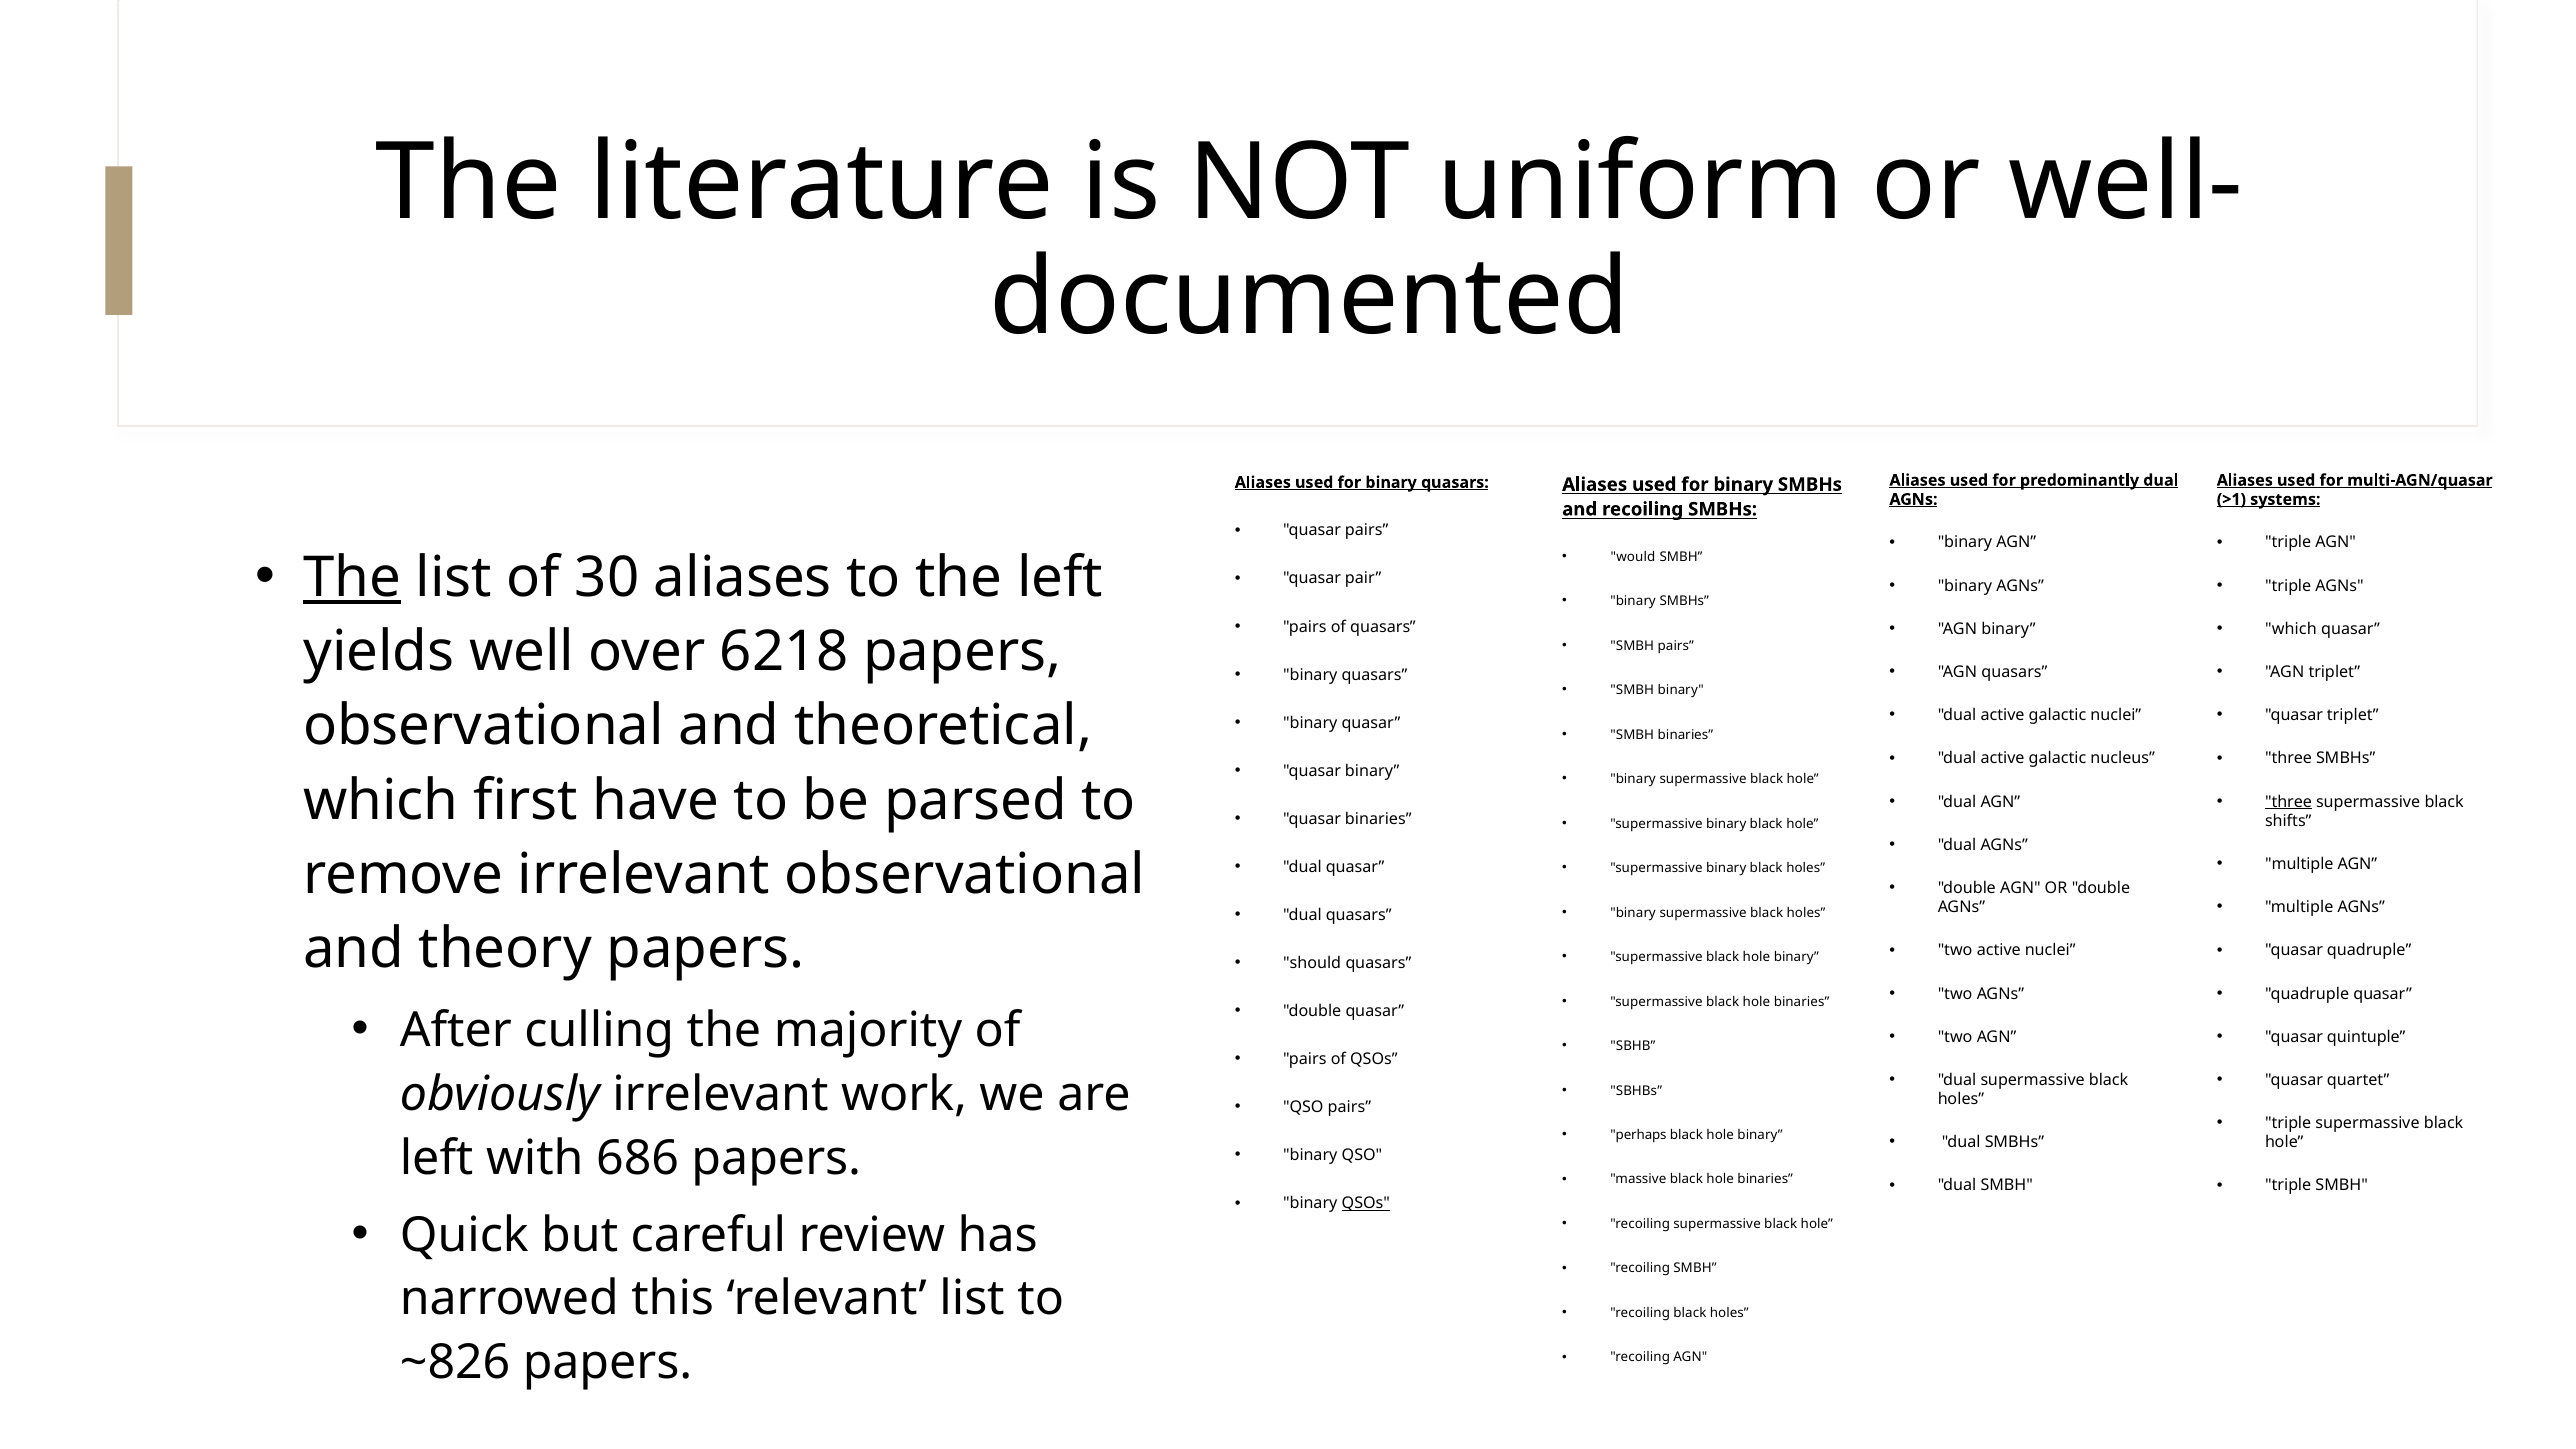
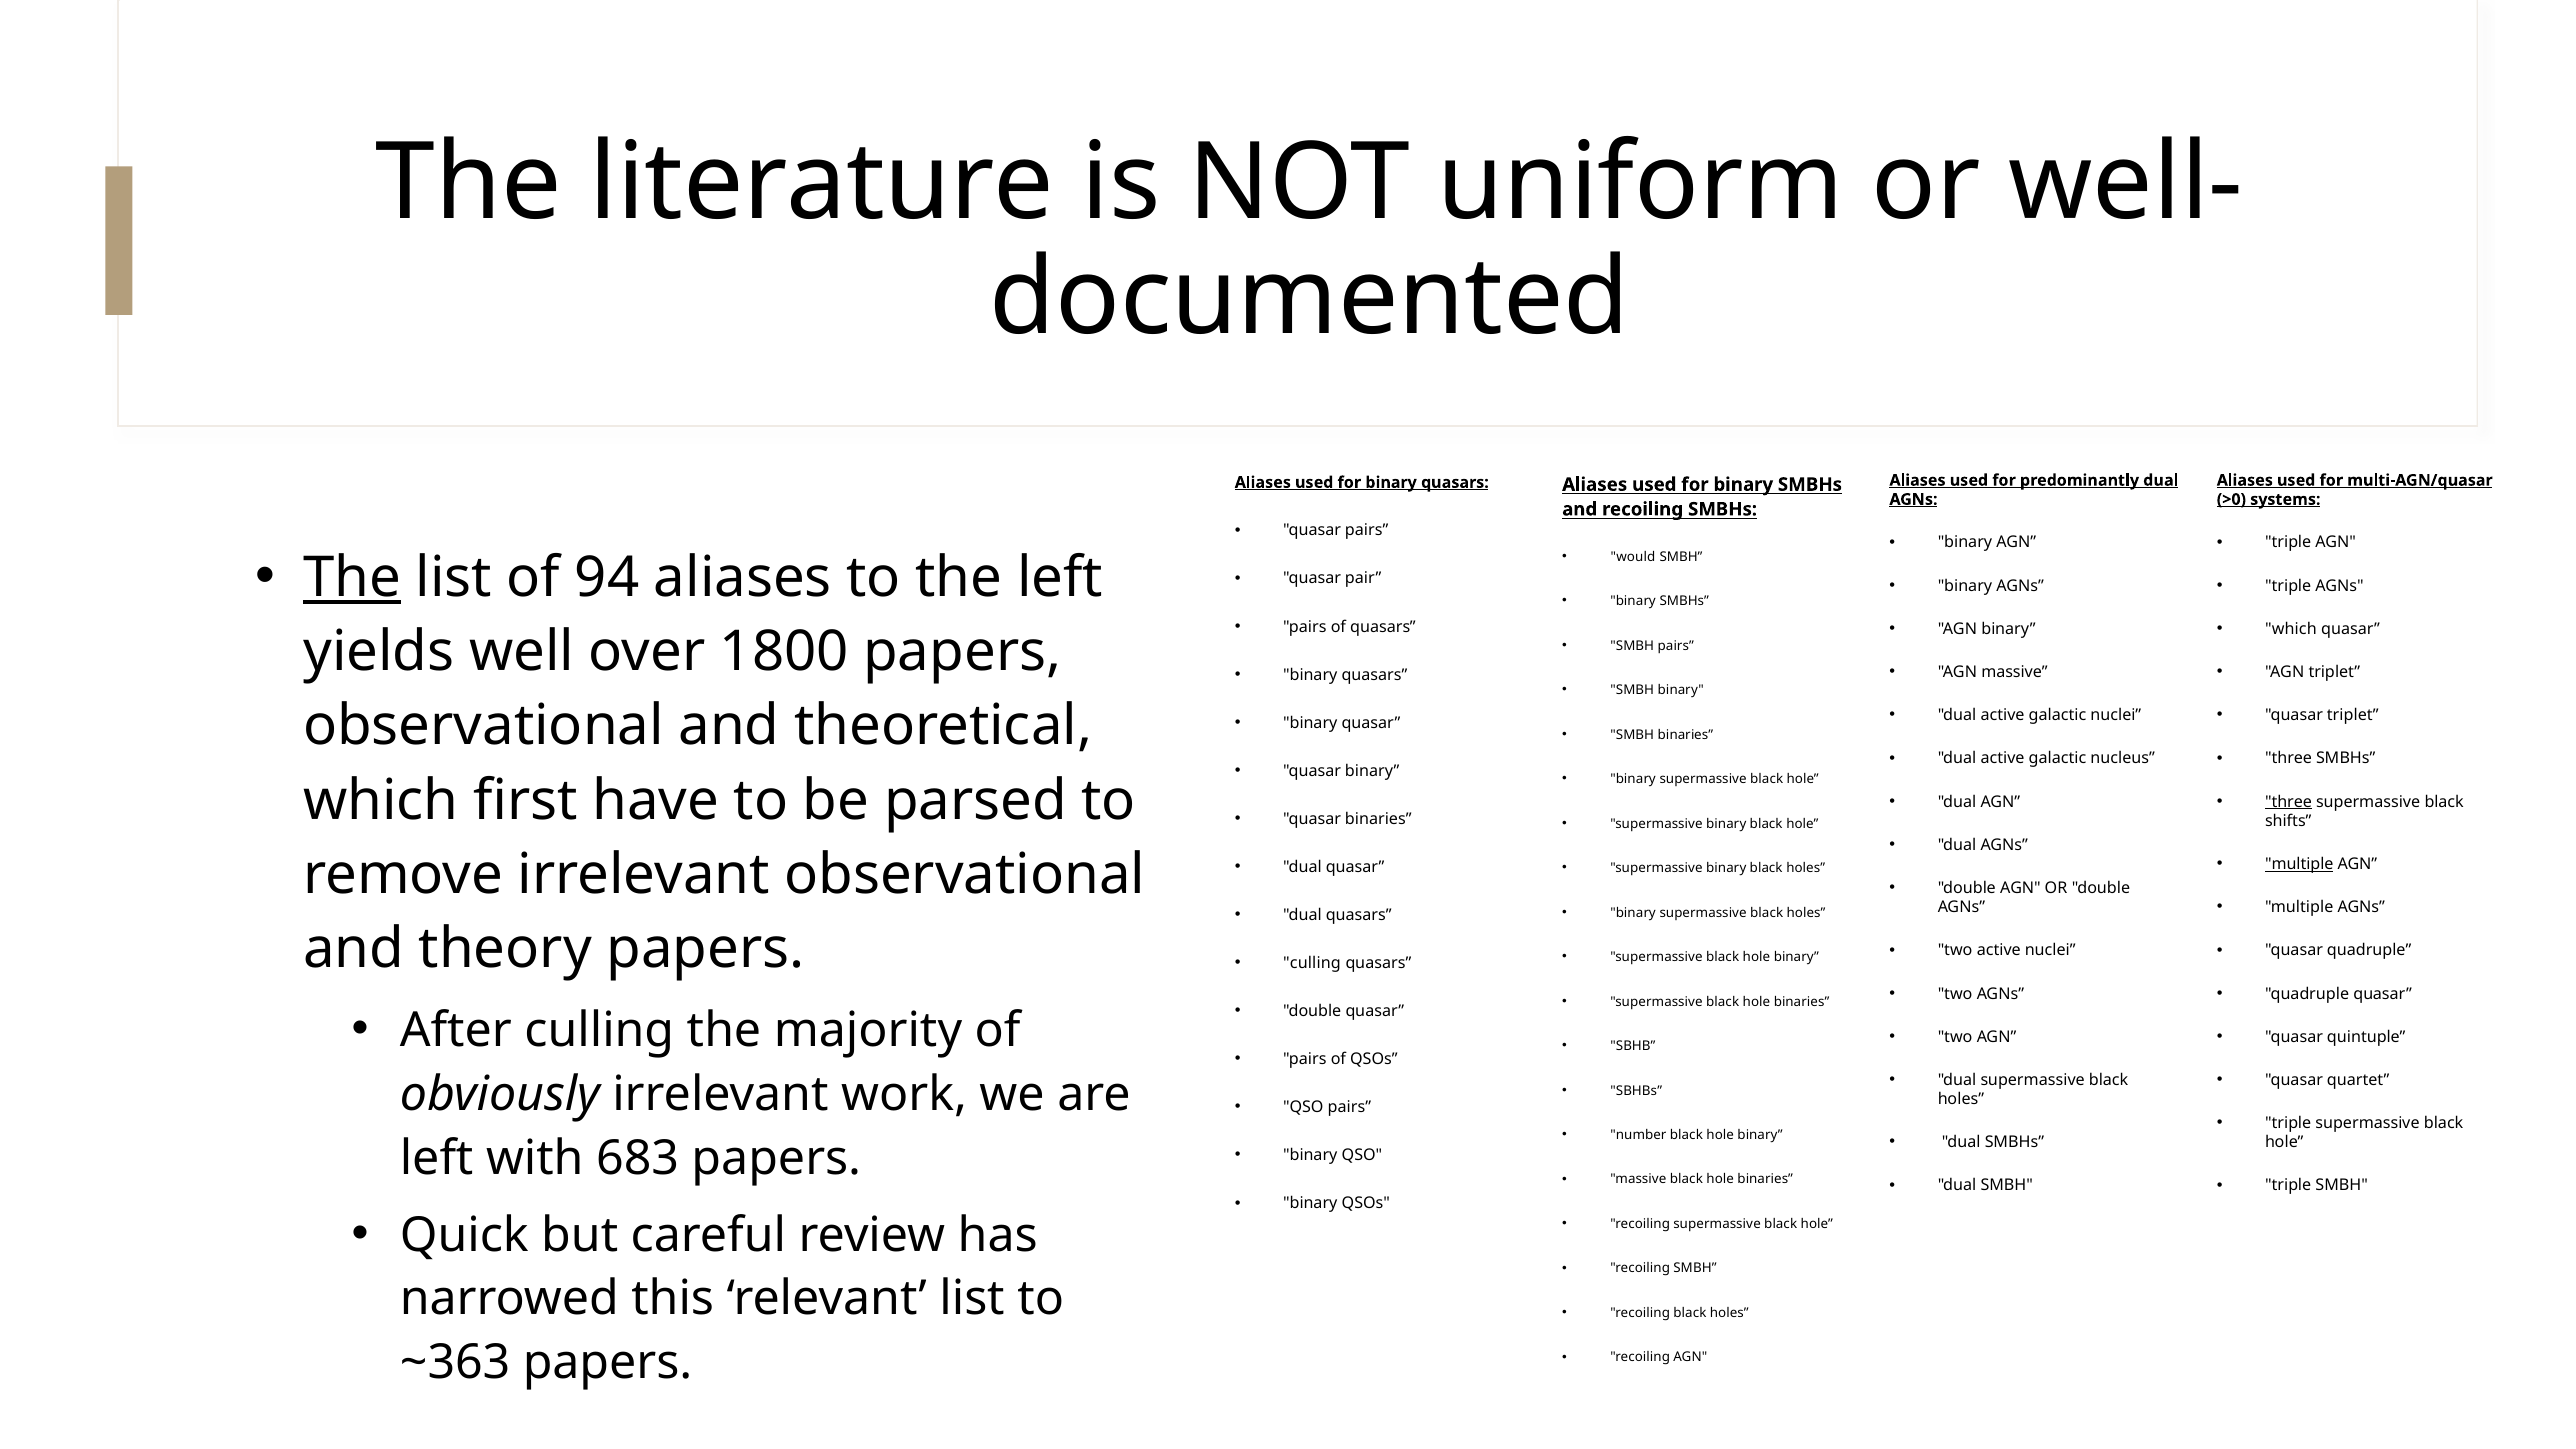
>1: >1 -> >0 (2231, 499)
30: 30 -> 94 (607, 578)
6218: 6218 -> 1800 (784, 652)
AGN quasars: quasars -> massive (2014, 672)
multiple underline: none -> present (2299, 864)
should: should -> culling (1312, 963)
perhaps: perhaps -> number (1638, 1135)
686: 686 -> 683 (638, 1158)
QSOs underline: present -> none (1366, 1204)
~826: ~826 -> ~363 (455, 1363)
